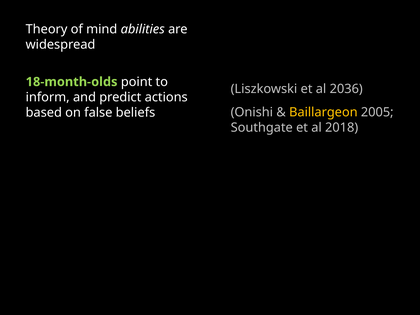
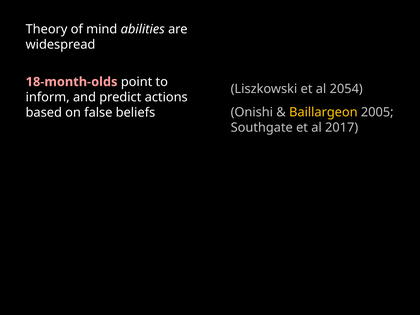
18-month-olds colour: light green -> pink (72, 82)
2036: 2036 -> 2054 (346, 89)
2018: 2018 -> 2017 (342, 128)
